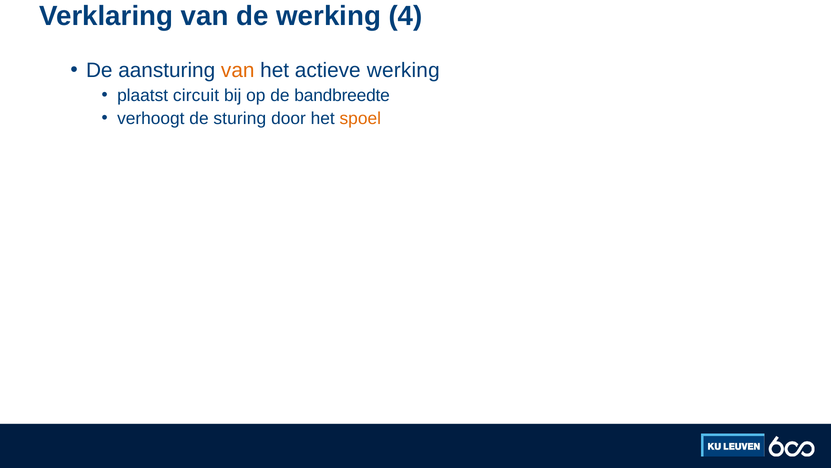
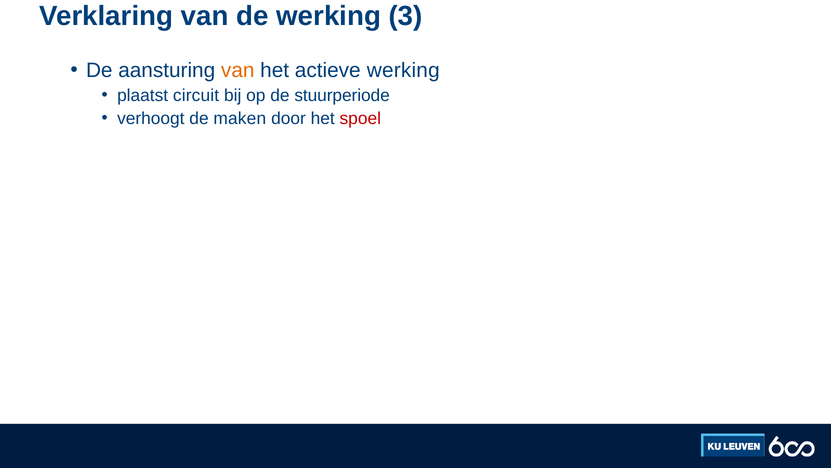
4: 4 -> 3 (406, 16)
bandbreedte: bandbreedte -> stuurperiode (342, 95)
sturing: sturing -> maken (240, 118)
spoel colour: orange -> red (360, 118)
